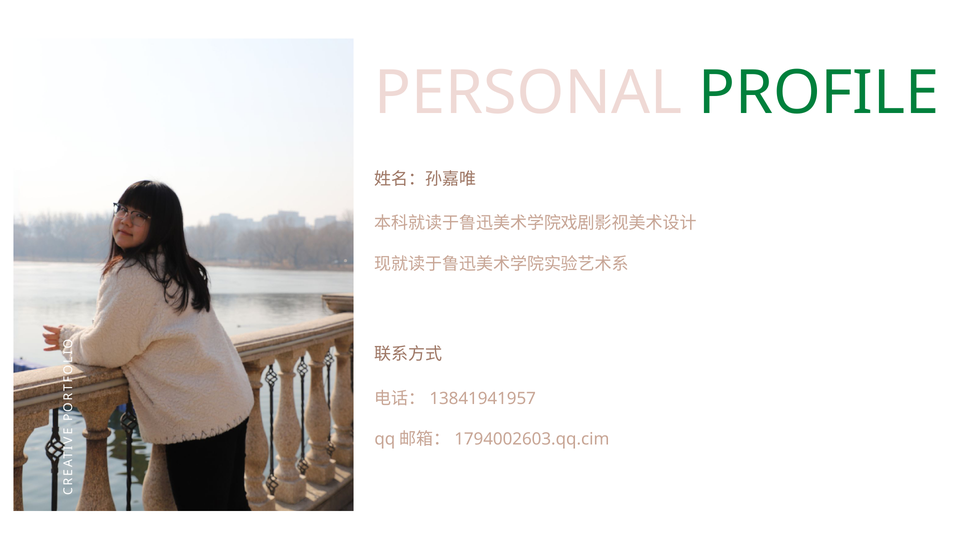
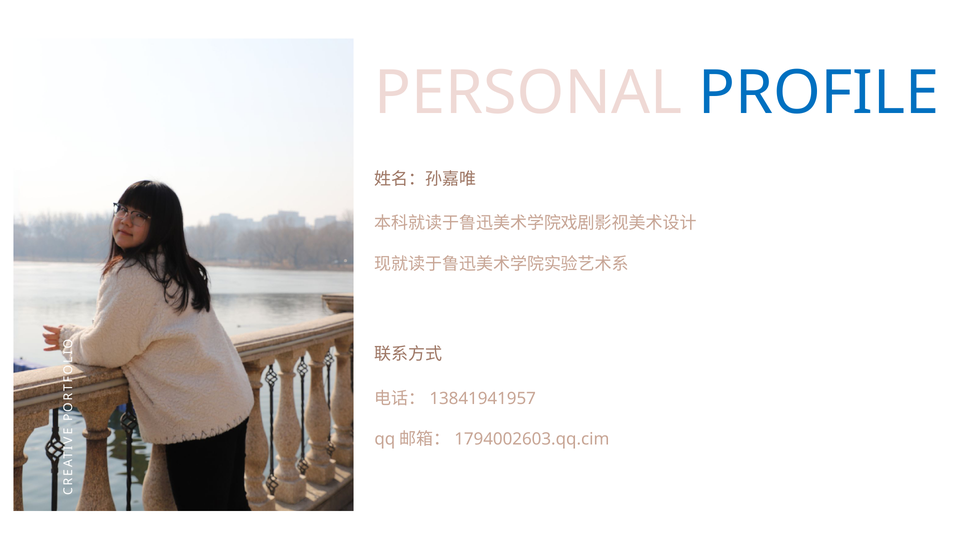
PROFILE colour: green -> blue (819, 93)
